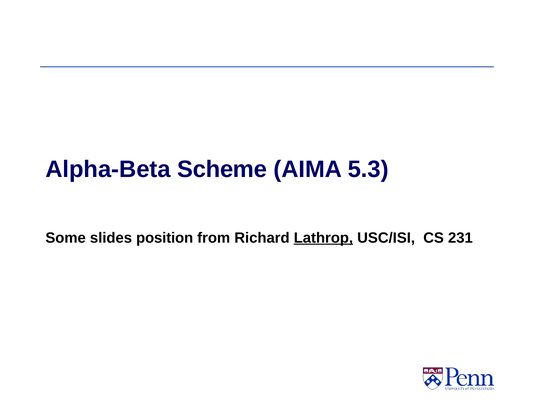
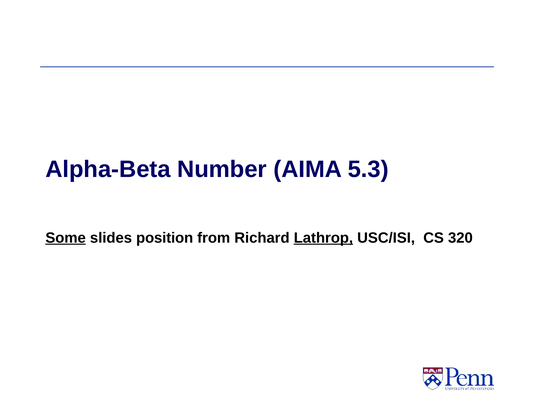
Scheme: Scheme -> Number (222, 169)
Some underline: none -> present (66, 238)
231: 231 -> 320 (460, 238)
